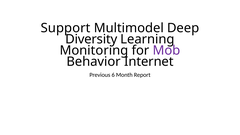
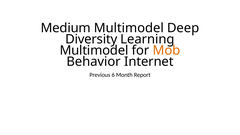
Support: Support -> Medium (66, 28)
Monitoring: Monitoring -> Multimodel (94, 50)
Mob colour: purple -> orange (167, 50)
